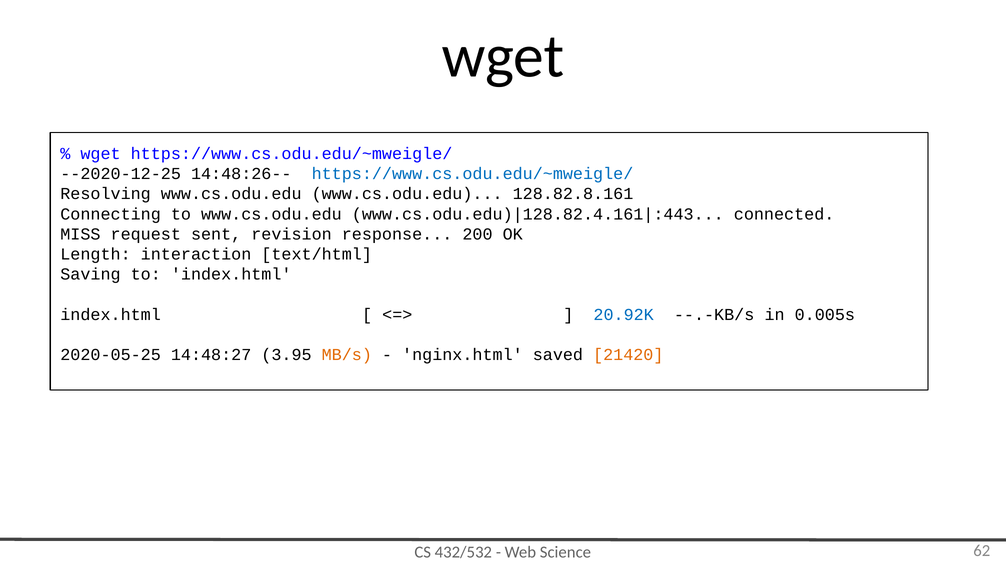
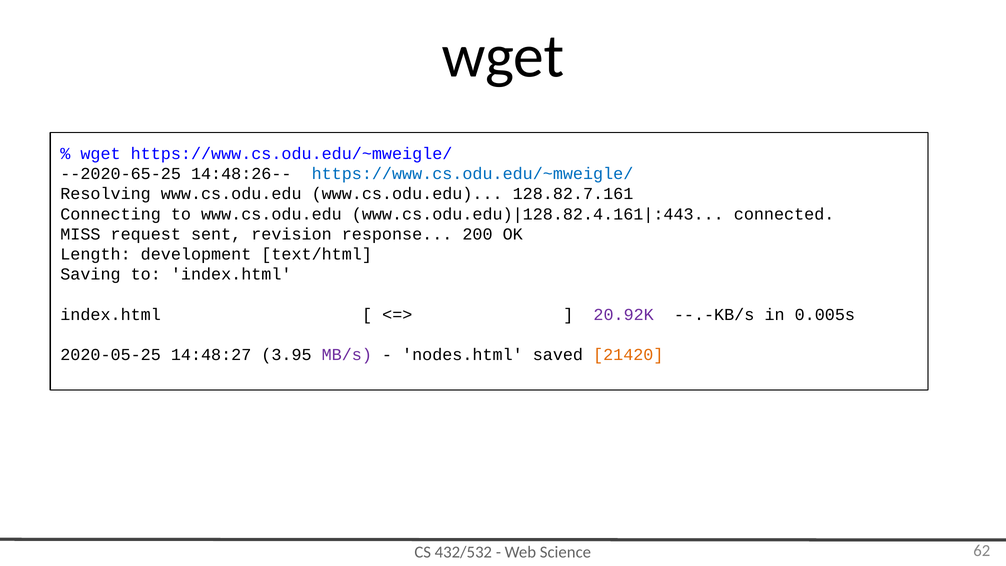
--2020-12-25: --2020-12-25 -> --2020-65-25 (121, 174)
128.82.8.161: 128.82.8.161 -> 128.82.7.161 (573, 194)
interaction: interaction -> development (196, 254)
20.92K colour: blue -> purple (624, 315)
MB/s colour: orange -> purple (347, 355)
nginx.html: nginx.html -> nodes.html (462, 355)
